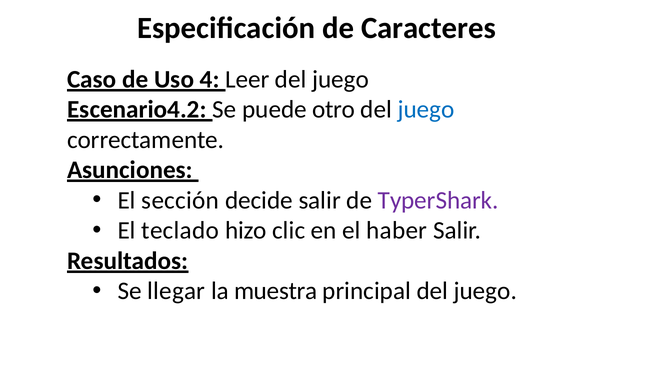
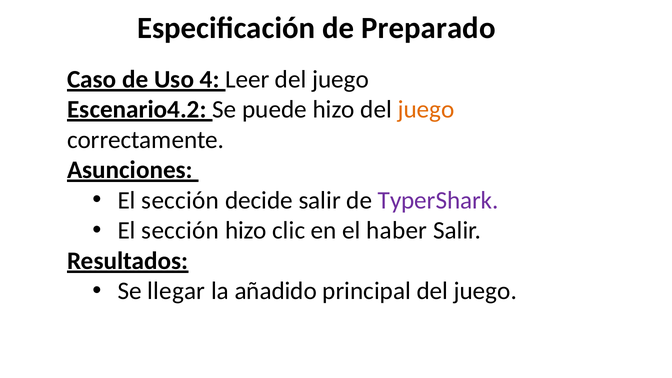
Caracteres: Caracteres -> Preparado (428, 28)
puede otro: otro -> hizo (334, 110)
juego colour: blue -> orange (426, 110)
teclado: teclado -> sección (180, 231)
muestra: muestra -> añadido (276, 291)
